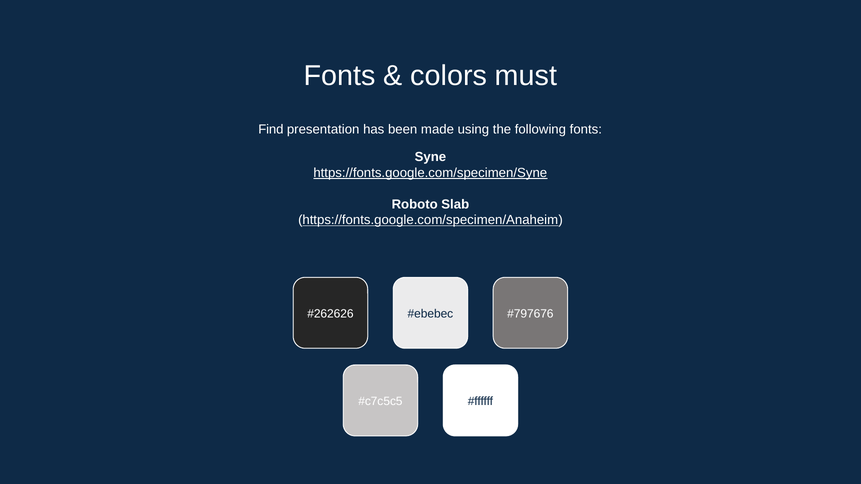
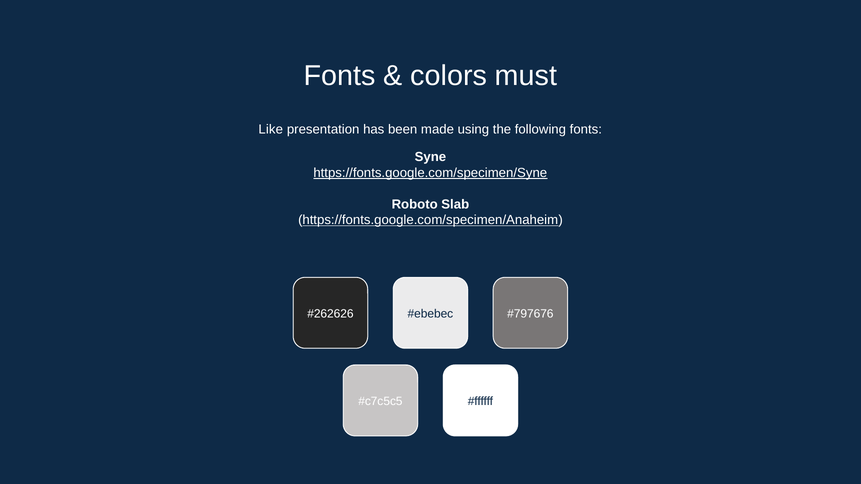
Find: Find -> Like (271, 129)
